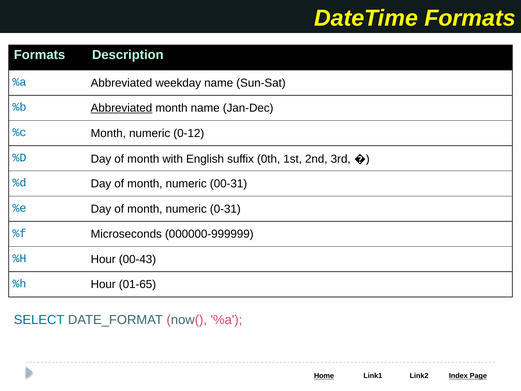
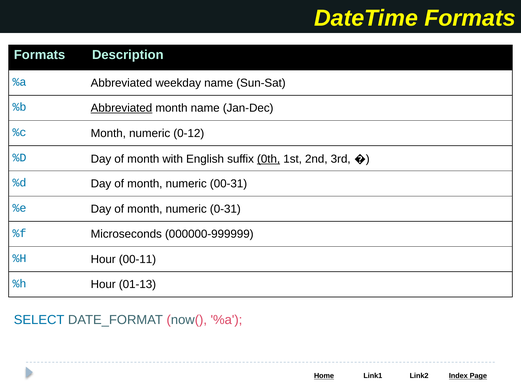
0th underline: none -> present (269, 159)
00-43: 00-43 -> 00-11 (137, 259)
01-65: 01-65 -> 01-13 (137, 284)
